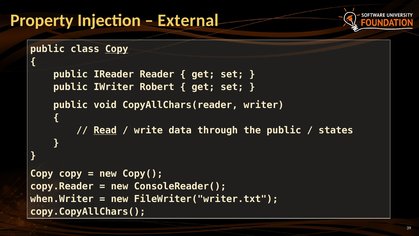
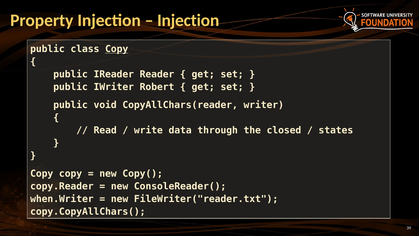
External: External -> Injection (188, 20)
Read underline: present -> none (105, 130)
the public: public -> closed (284, 130)
FileWriter("writer.txt: FileWriter("writer.txt -> FileWriter("reader.txt (206, 199)
